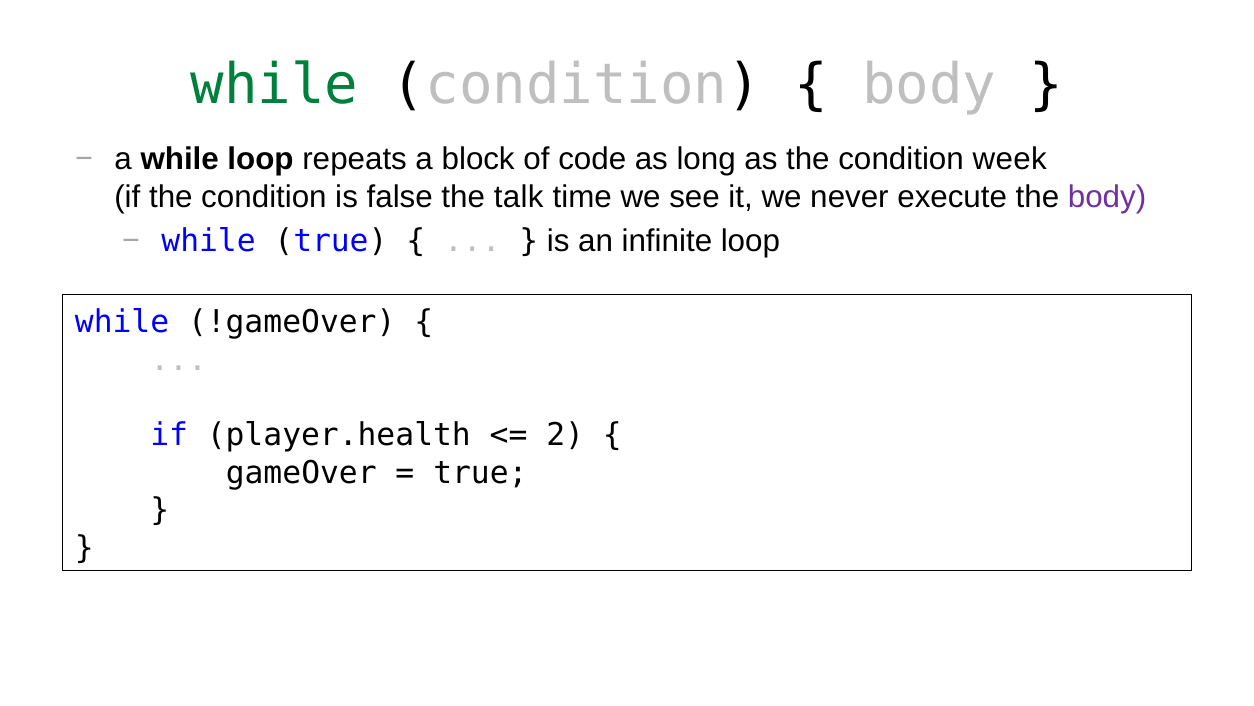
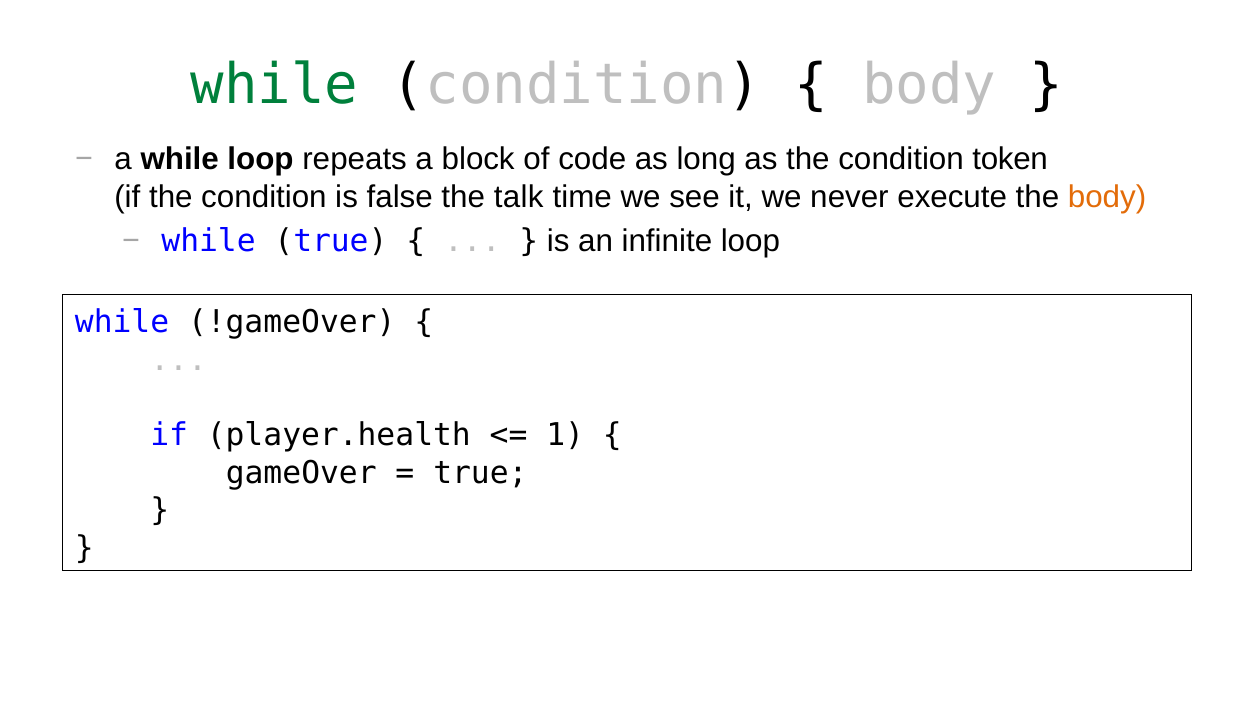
week: week -> token (1010, 159)
body colour: purple -> orange (1107, 197)
2: 2 -> 1 (565, 435)
